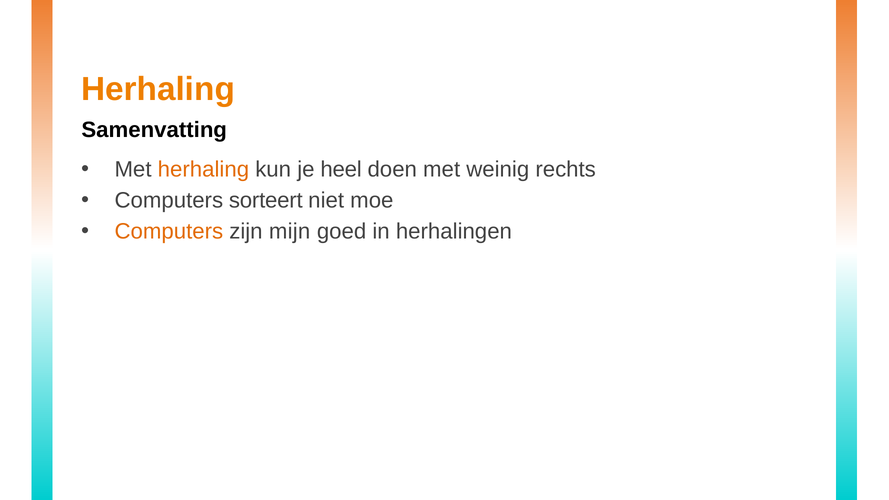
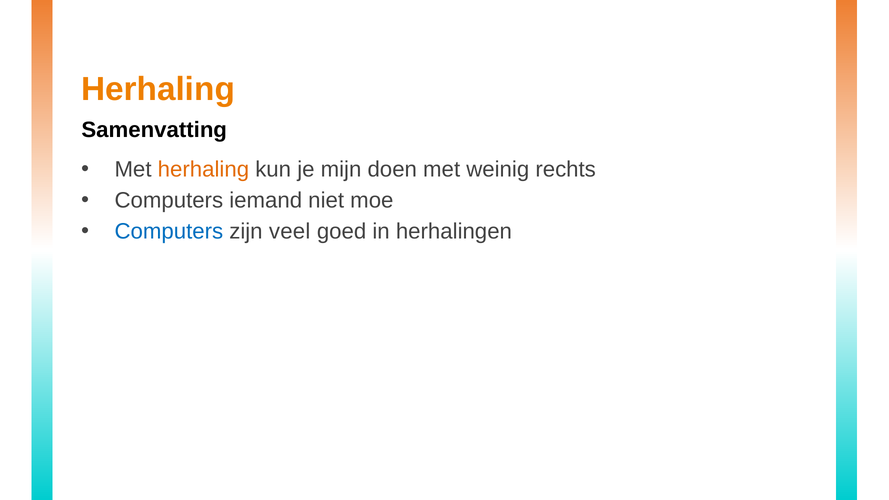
heel: heel -> mijn (341, 169)
sorteert: sorteert -> iemand (266, 201)
Computers colour: orange -> blue (169, 232)
mijn: mijn -> veel (290, 232)
